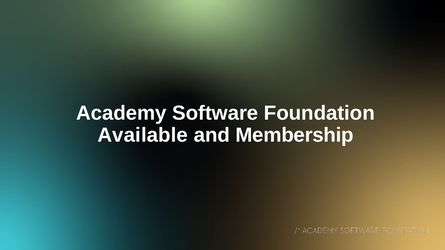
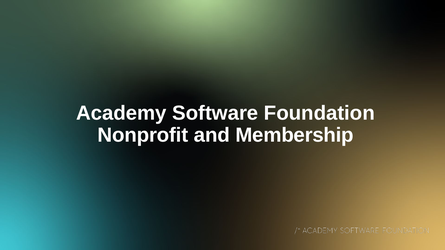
Available: Available -> Nonprofit (143, 135)
